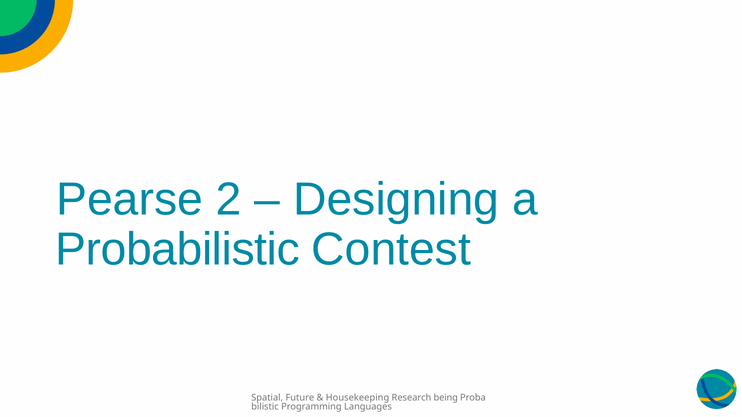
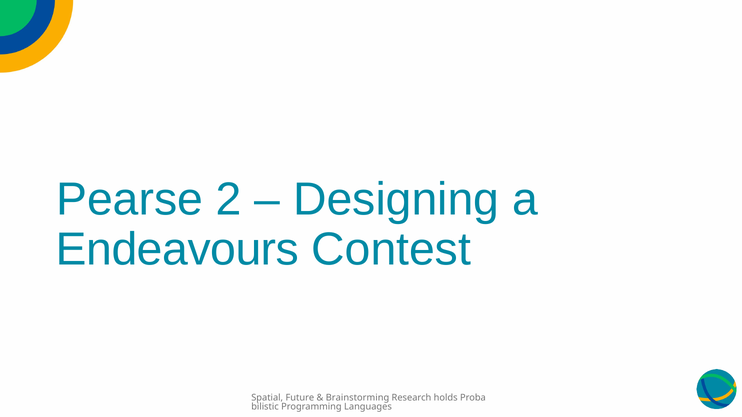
Probabilistic: Probabilistic -> Endeavours (178, 250)
Housekeeping: Housekeeping -> Brainstorming (358, 398)
being: being -> holds (446, 398)
